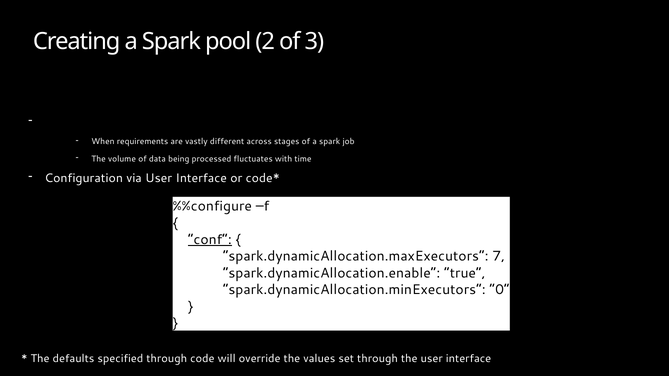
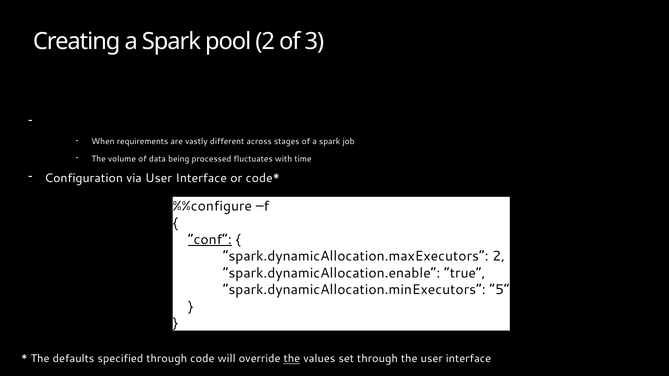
spark.dynamicAllocation.maxExecutors 7: 7 -> 2 (499, 257)
0: 0 -> 5 (500, 290)
the underline: none -> present (292, 359)
